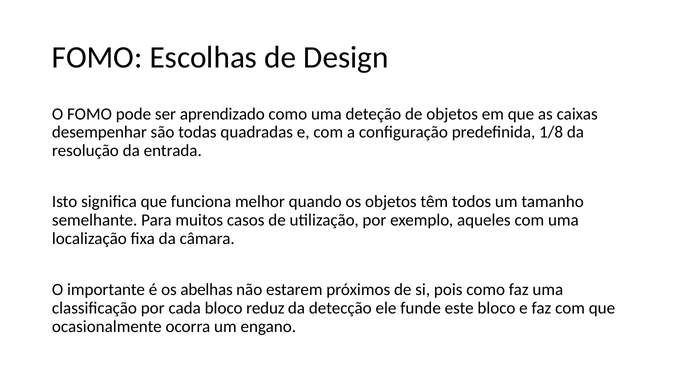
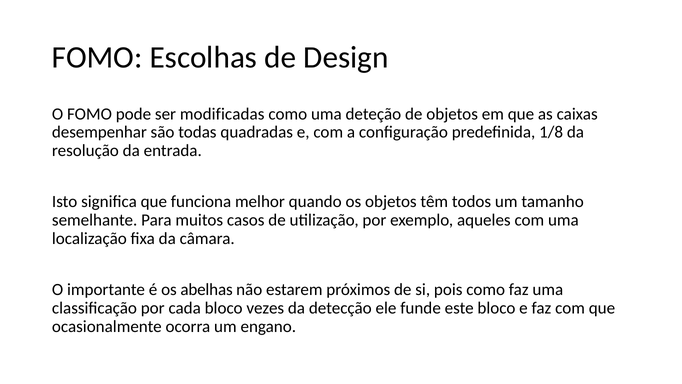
aprendizado: aprendizado -> modificadas (222, 114)
reduz: reduz -> vezes (265, 308)
